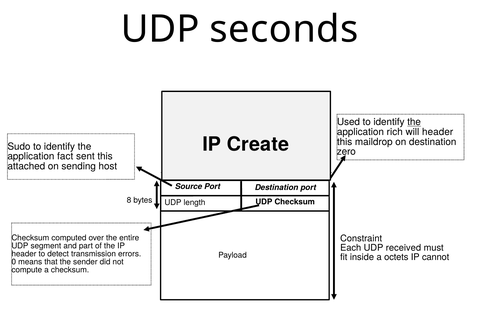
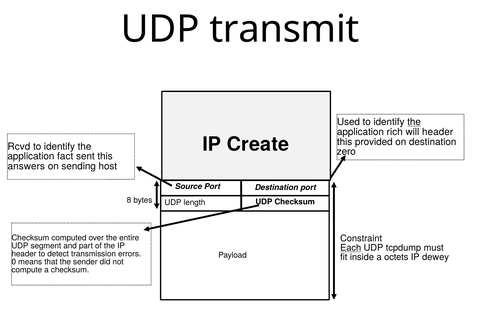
seconds: seconds -> transmit (284, 29)
maildrop: maildrop -> provided (374, 142)
Sudo: Sudo -> Rcvd (19, 147)
attached: attached -> answers (26, 166)
Each underline: none -> present (351, 248)
received: received -> tcpdump (403, 248)
cannot: cannot -> dewey (436, 257)
